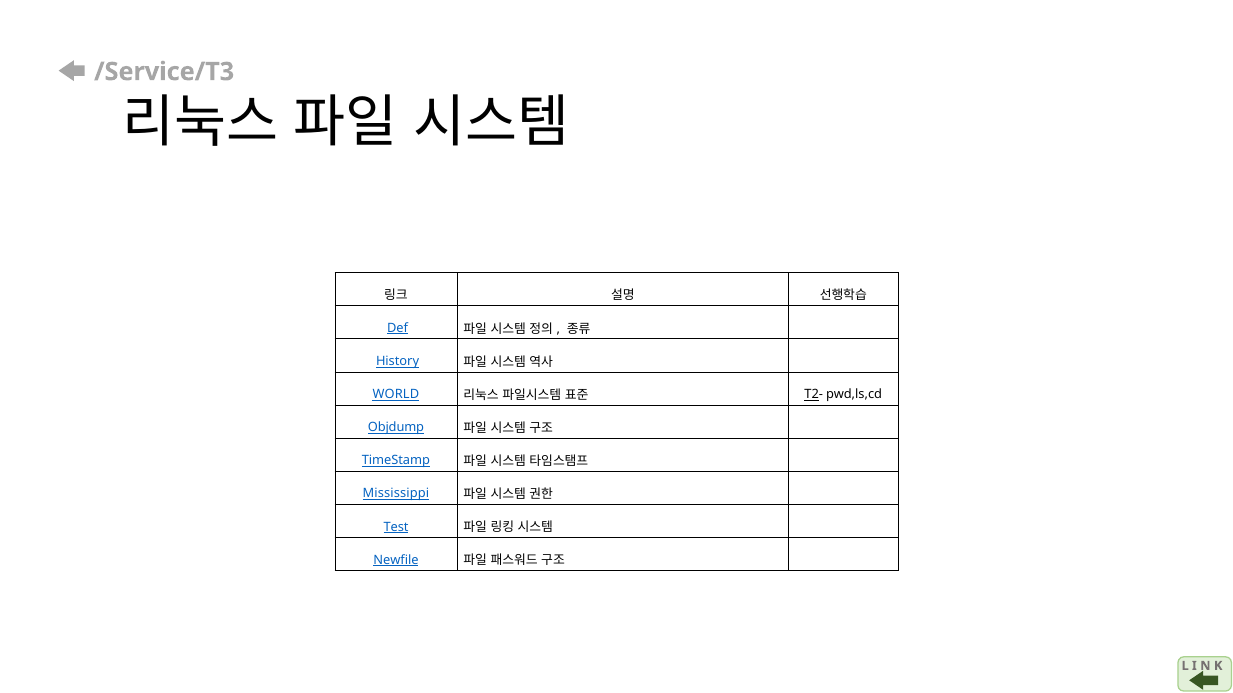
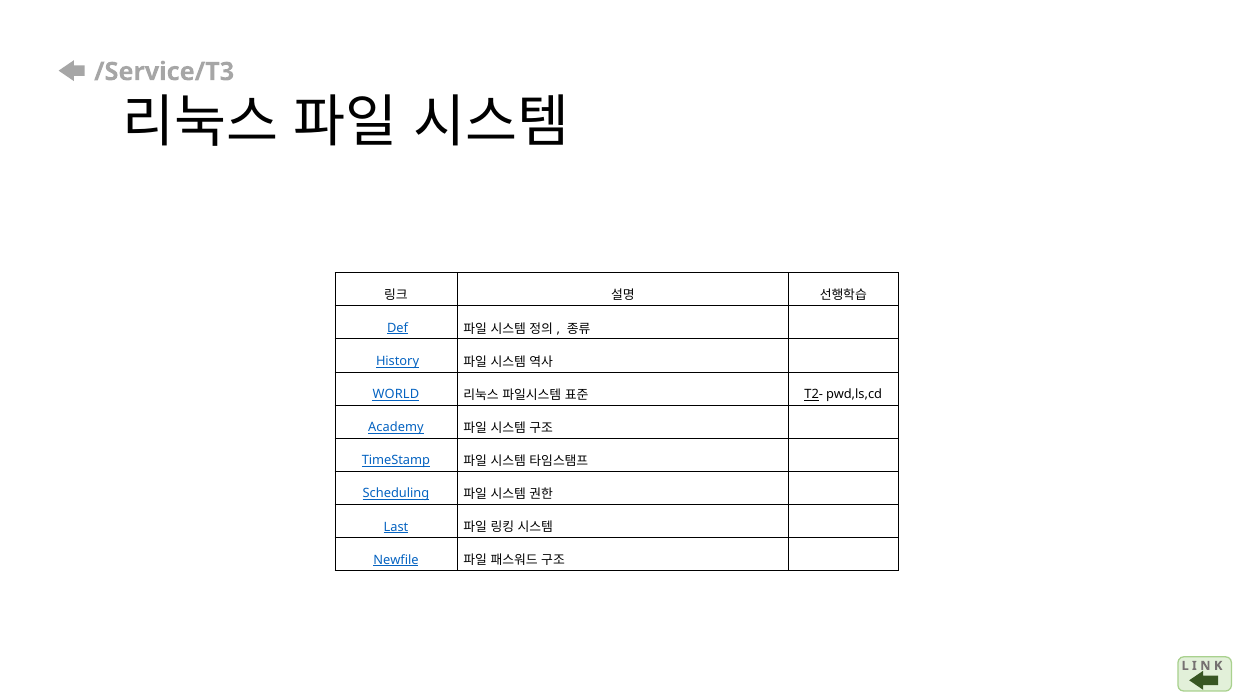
Objdump: Objdump -> Academy (396, 428)
Mississippi: Mississippi -> Scheduling (396, 494)
Test: Test -> Last (396, 527)
